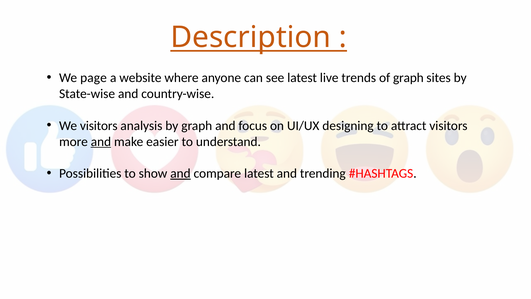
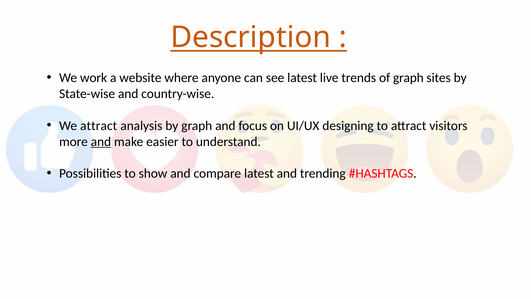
page: page -> work (94, 78)
We visitors: visitors -> attract (99, 126)
and underline: present -> none (180, 173)
